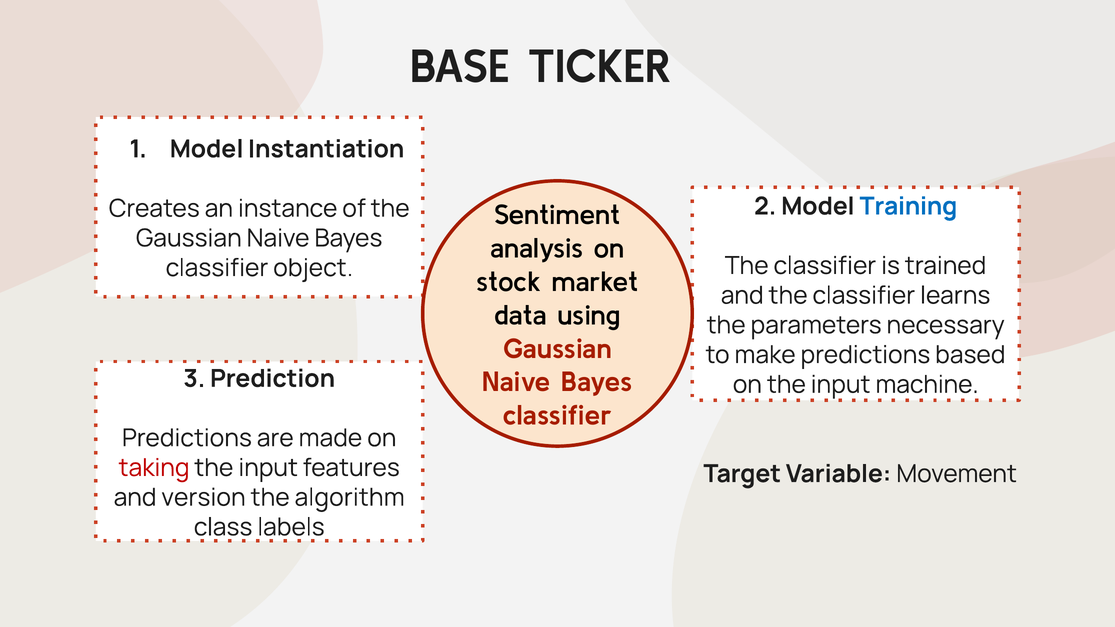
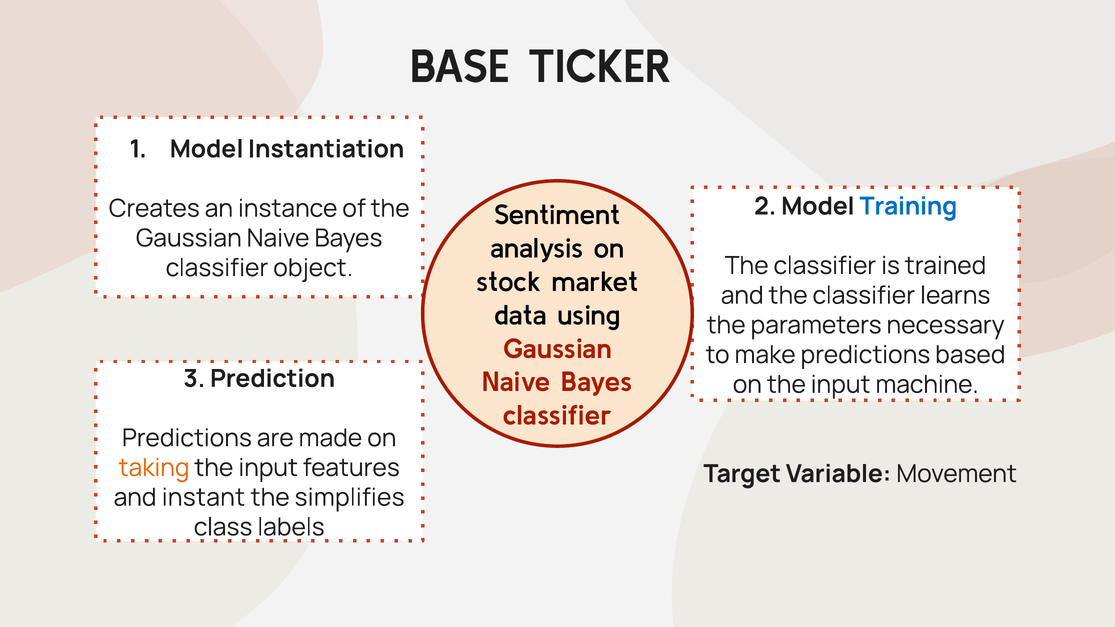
taking colour: red -> orange (154, 468)
version: version -> instant (203, 498)
algorithm: algorithm -> simplifies (350, 498)
